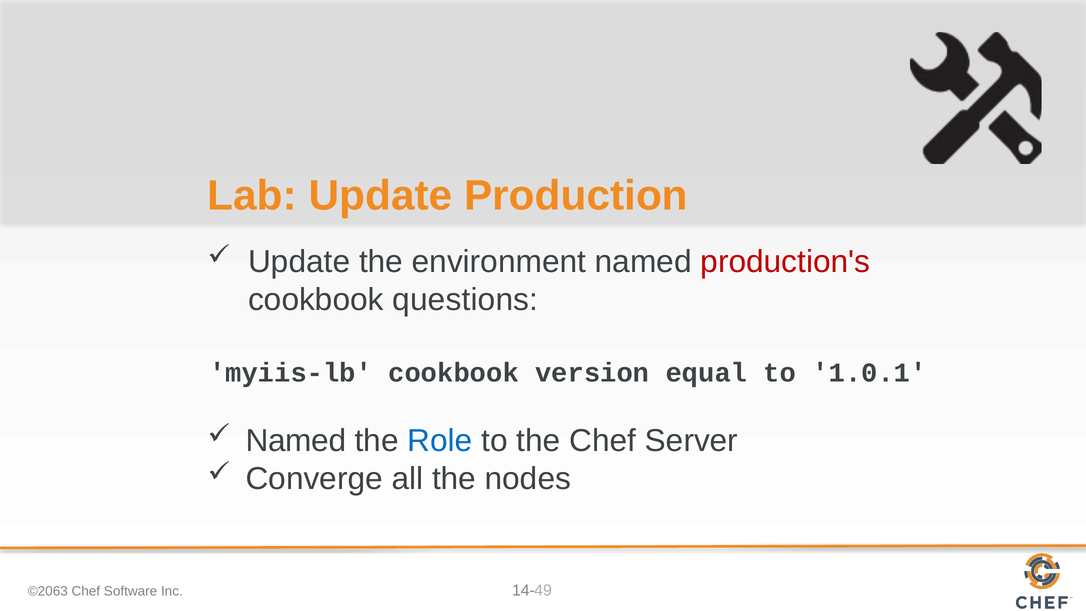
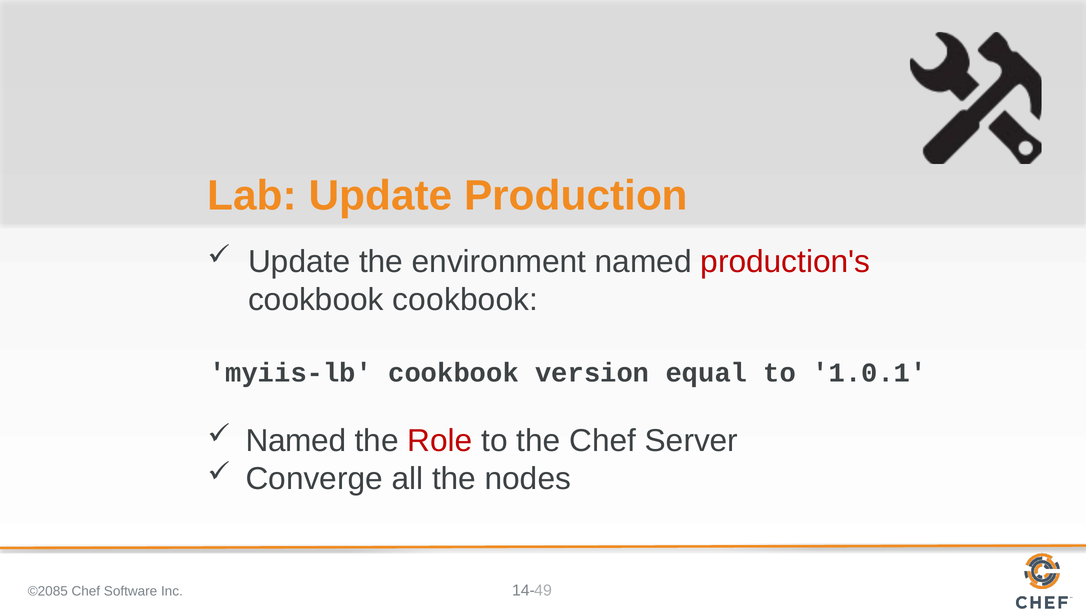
cookbook questions: questions -> cookbook (465, 300)
Role colour: blue -> red (440, 441)
©2063: ©2063 -> ©2085 (48, 591)
